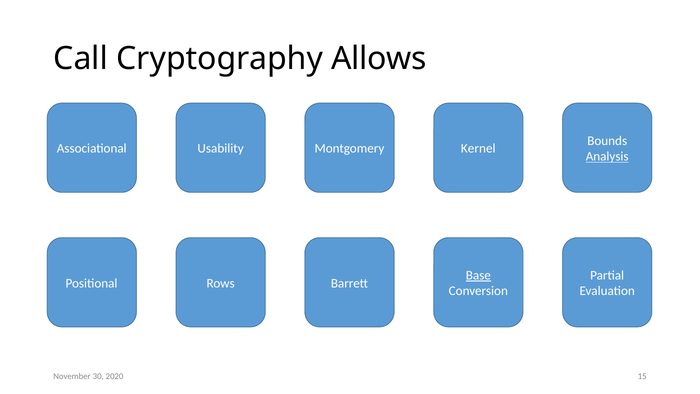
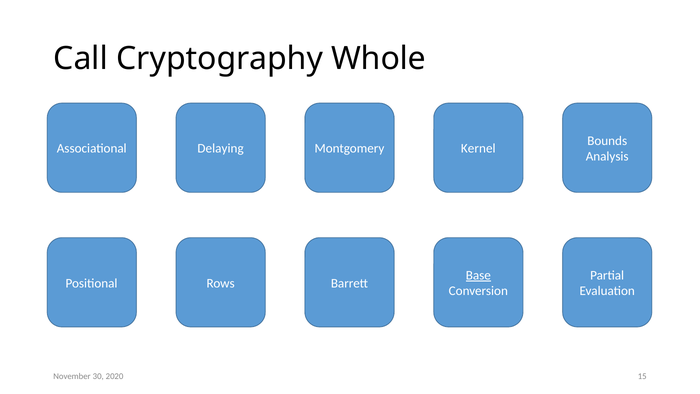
Allows: Allows -> Whole (379, 59)
Usability: Usability -> Delaying (221, 149)
Analysis underline: present -> none (607, 156)
